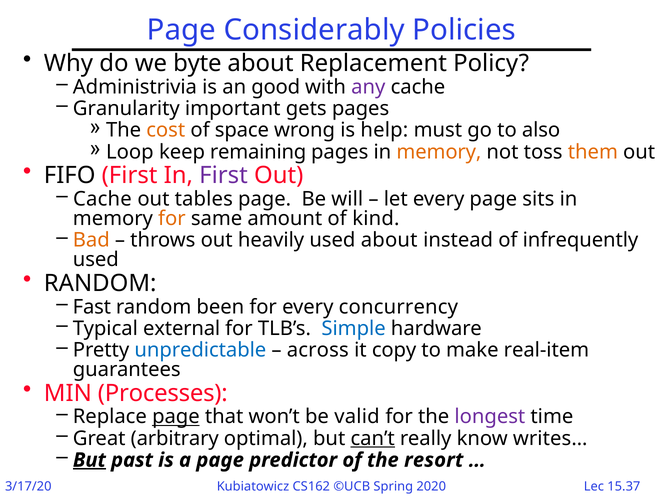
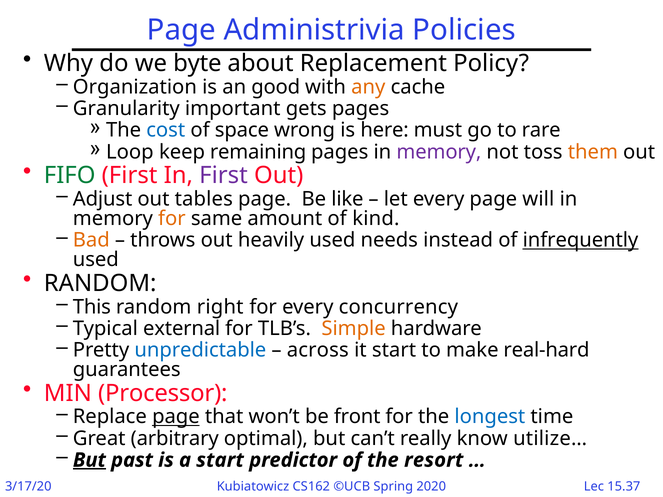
Considerably: Considerably -> Administrivia (314, 30)
Administrivia: Administrivia -> Organization (135, 87)
any colour: purple -> orange (368, 87)
cost colour: orange -> blue (166, 130)
help: help -> here (385, 130)
also: also -> rare (541, 130)
memory colour: orange -> purple (439, 152)
FIFO colour: black -> green (70, 176)
Cache: Cache -> Adjust (103, 199)
will: will -> like (347, 199)
sits: sits -> will (538, 199)
used about: about -> needs (389, 240)
infrequently underline: none -> present (581, 240)
Fast: Fast -> This (92, 307)
been: been -> right (220, 307)
Simple colour: blue -> orange (354, 329)
it copy: copy -> start (394, 350)
real-item: real-item -> real-hard (546, 350)
Processes: Processes -> Processor (163, 393)
valid: valid -> front (357, 417)
longest colour: purple -> blue (490, 417)
can’t underline: present -> none (373, 439)
writes…: writes… -> utilize… (550, 439)
a page: page -> start (220, 460)
